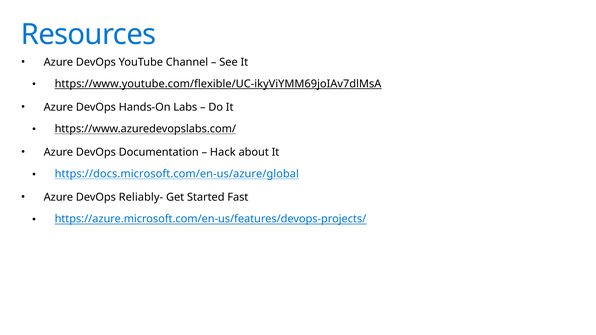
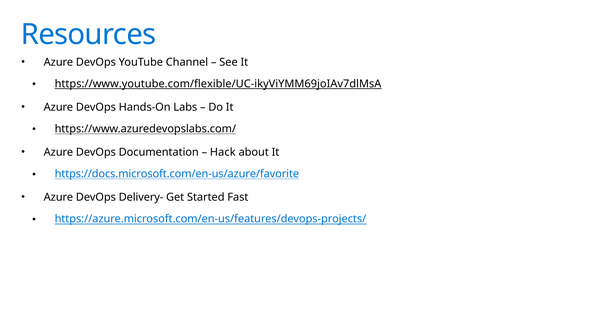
https://docs.microsoft.com/en-us/azure/global: https://docs.microsoft.com/en-us/azure/global -> https://docs.microsoft.com/en-us/azure/favorite (177, 174)
Reliably-: Reliably- -> Delivery- (141, 197)
